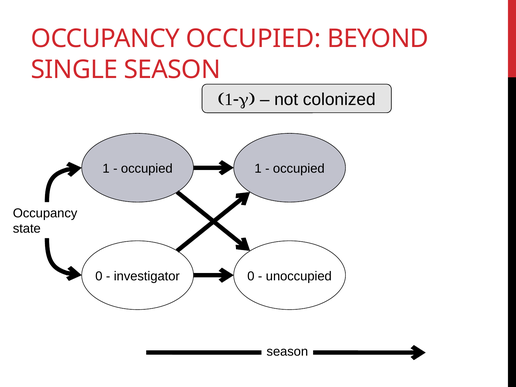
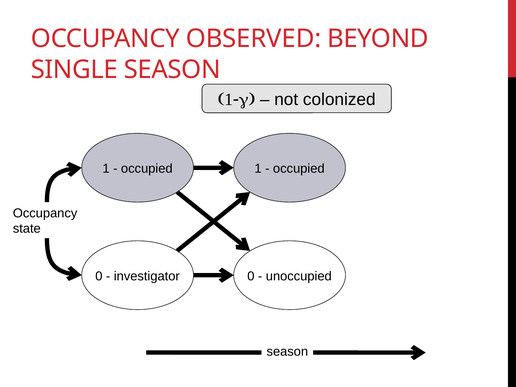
OCCUPANCY OCCUPIED: OCCUPIED -> OBSERVED (254, 39)
